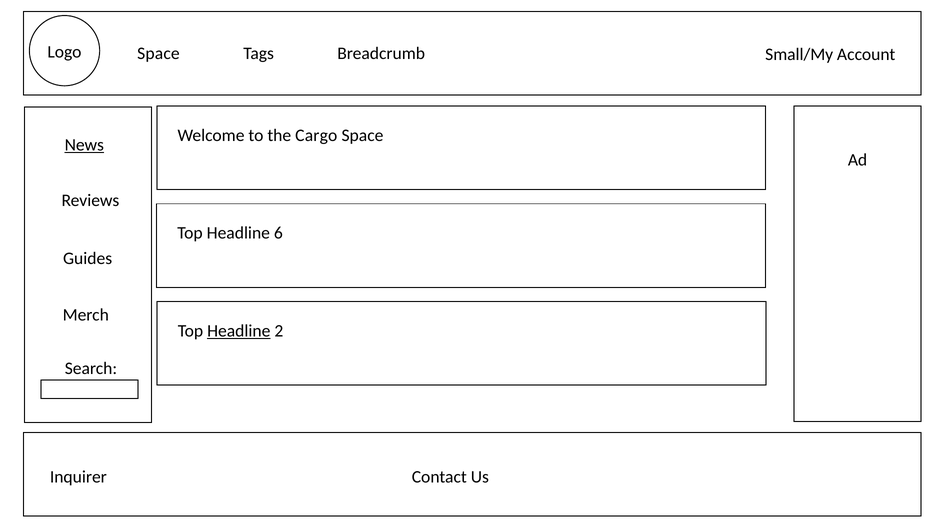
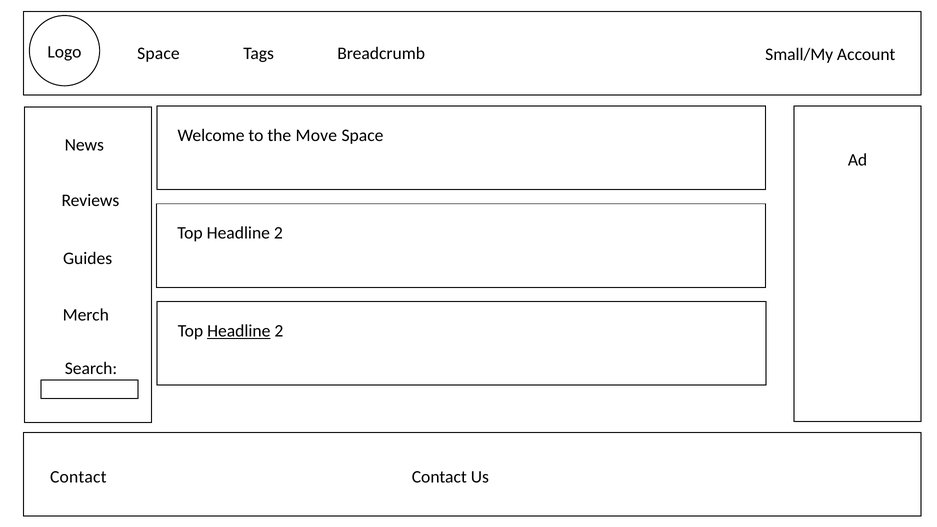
Cargo: Cargo -> Move (316, 135)
News underline: present -> none (84, 145)
6: 6 -> 2 (278, 233)
Inquirer: Inquirer -> Contact (78, 477)
